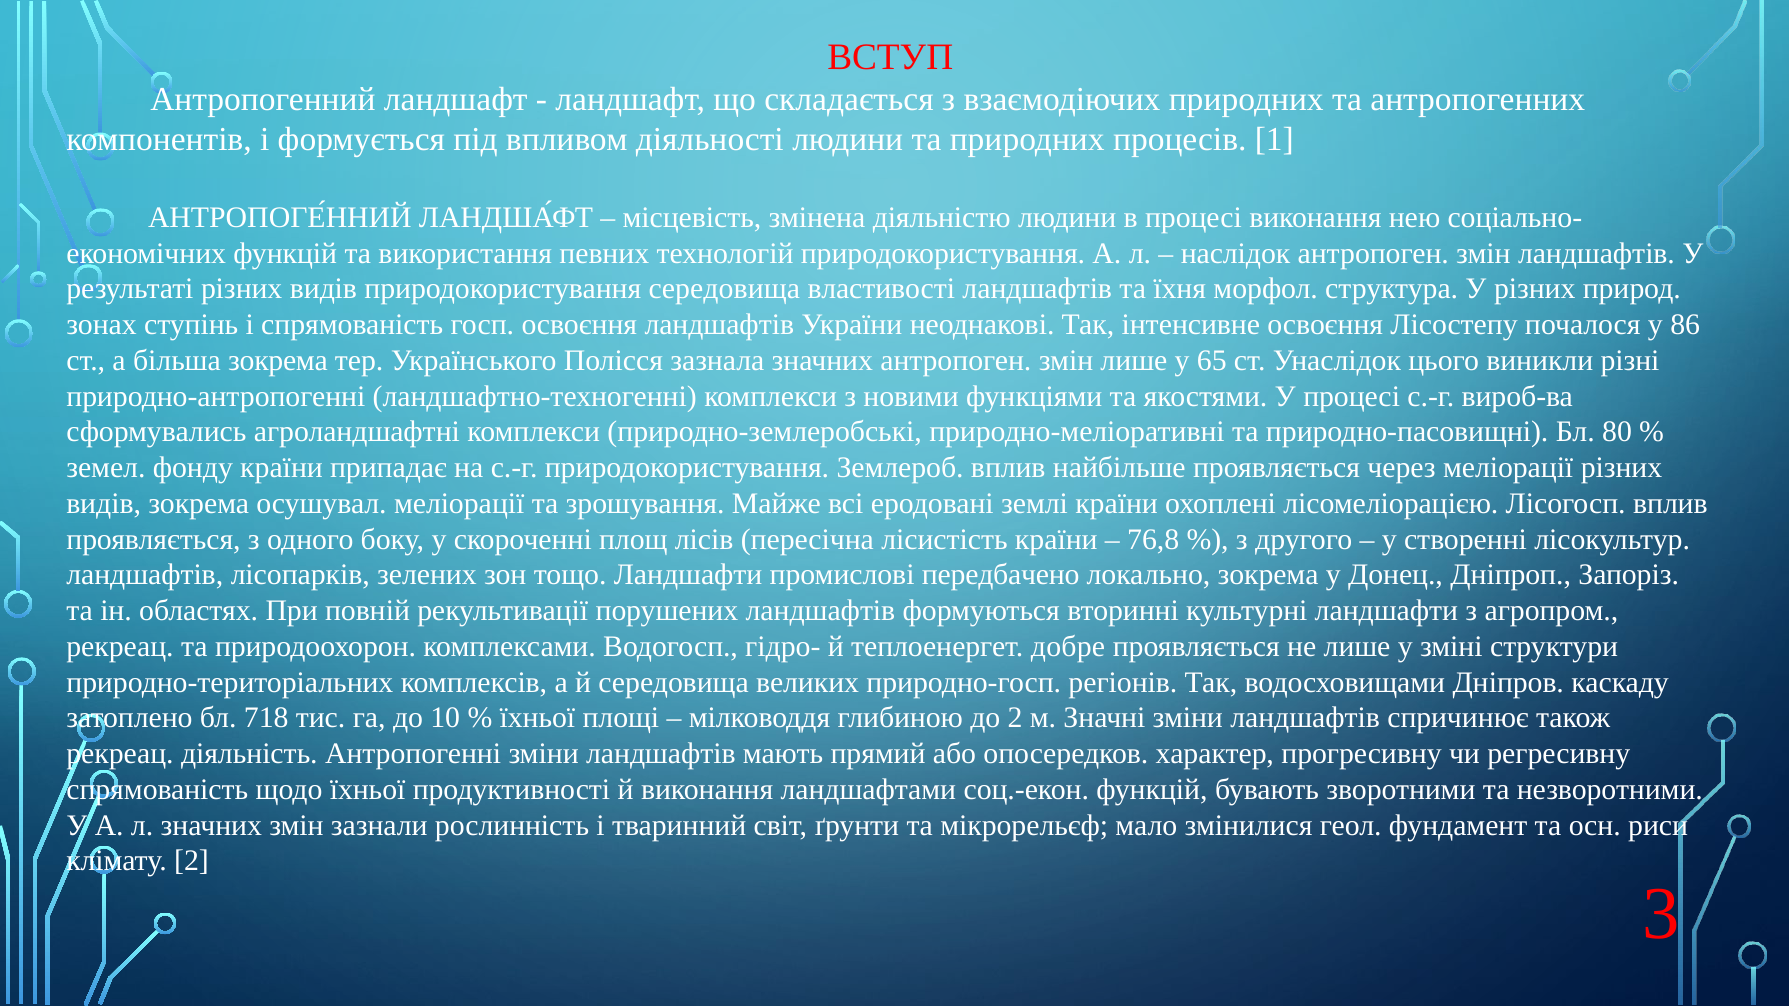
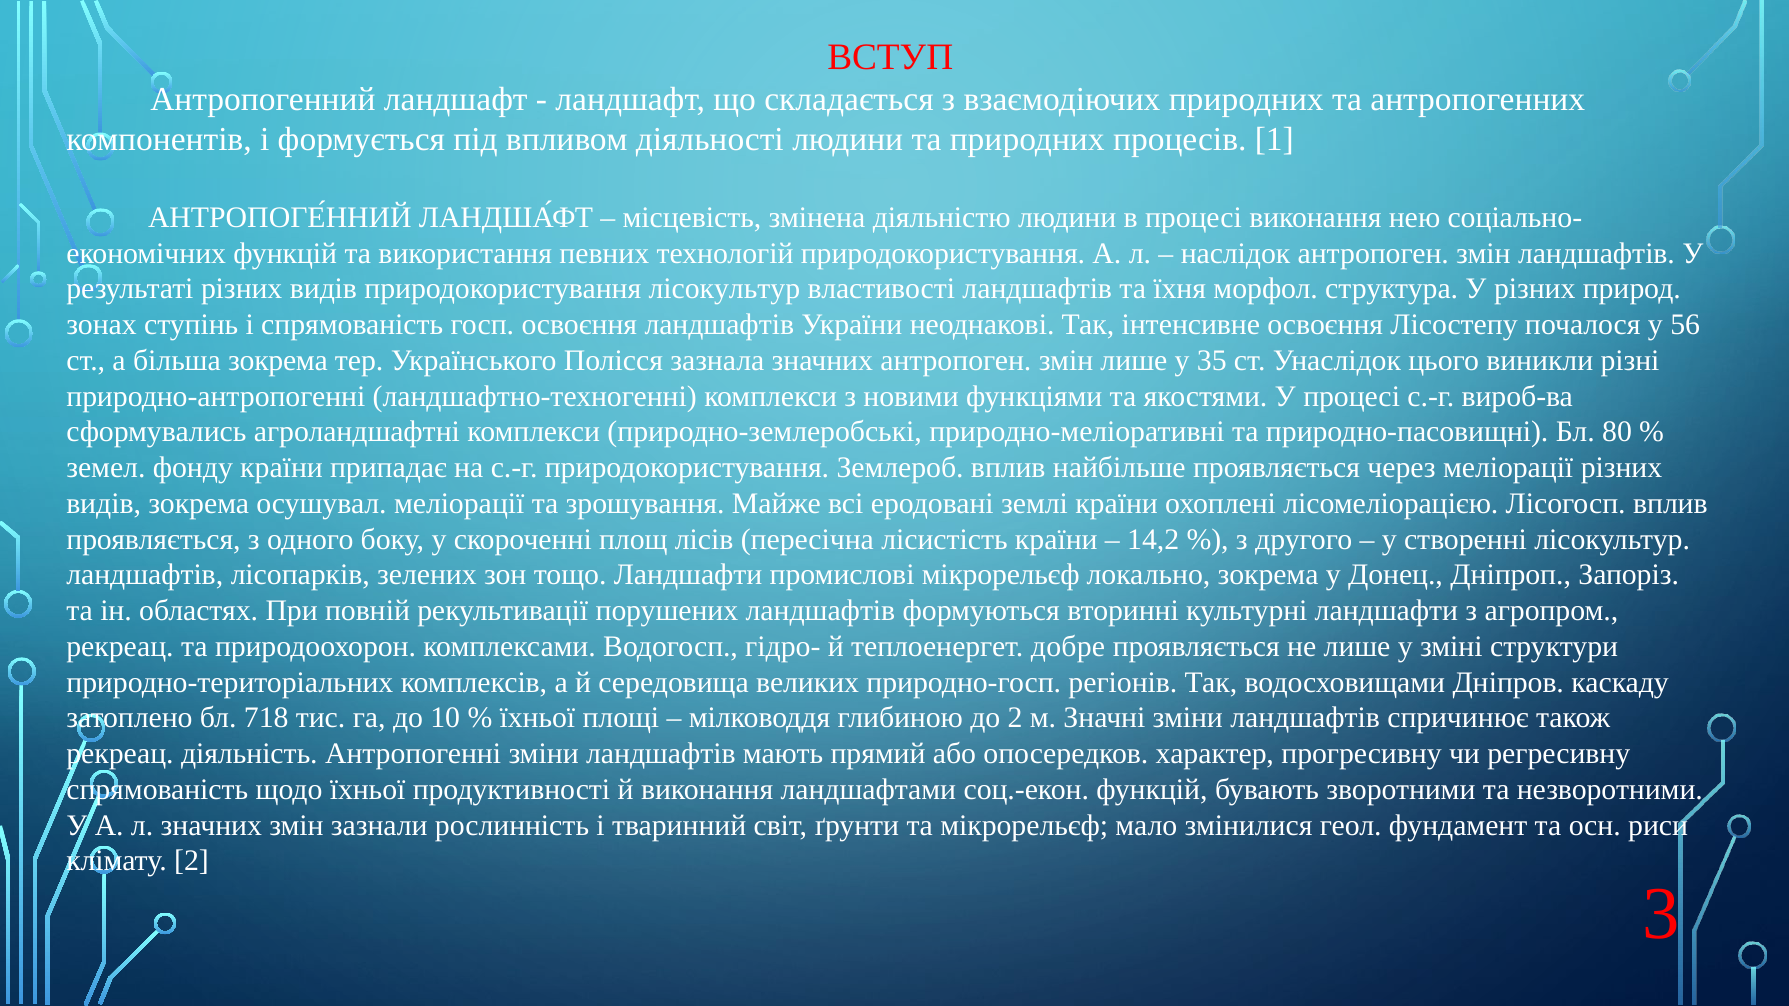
природокористування середовища: середовища -> лісокультур (724, 289)
86: 86 -> 56 (1685, 325)
65: 65 -> 35 (1212, 361)
76,8: 76,8 -> 14,2 (1153, 539)
промислові передбачено: передбачено -> мікрорельєф (1001, 575)
